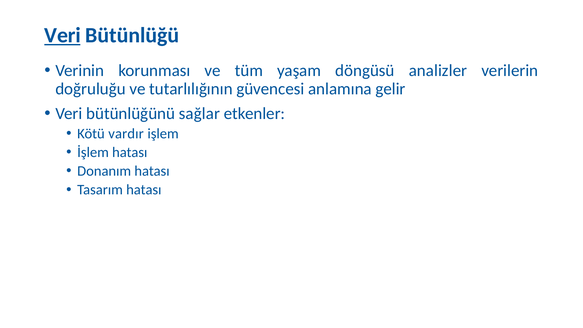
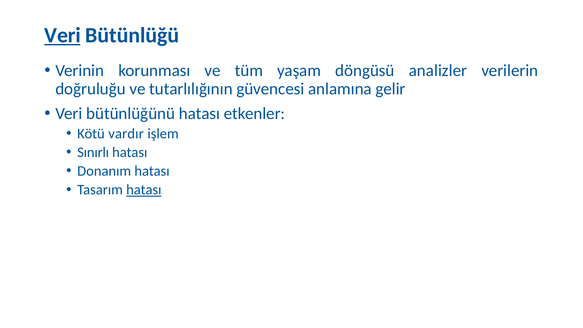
bütünlüğünü sağlar: sağlar -> hatası (199, 113)
İşlem: İşlem -> Sınırlı (93, 152)
hatası underline: none -> present (144, 190)
